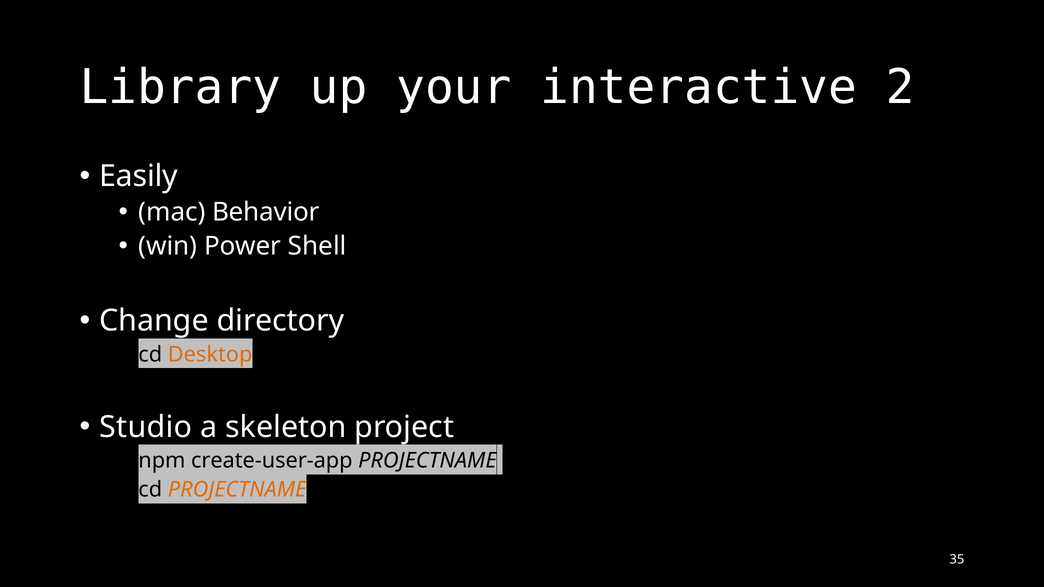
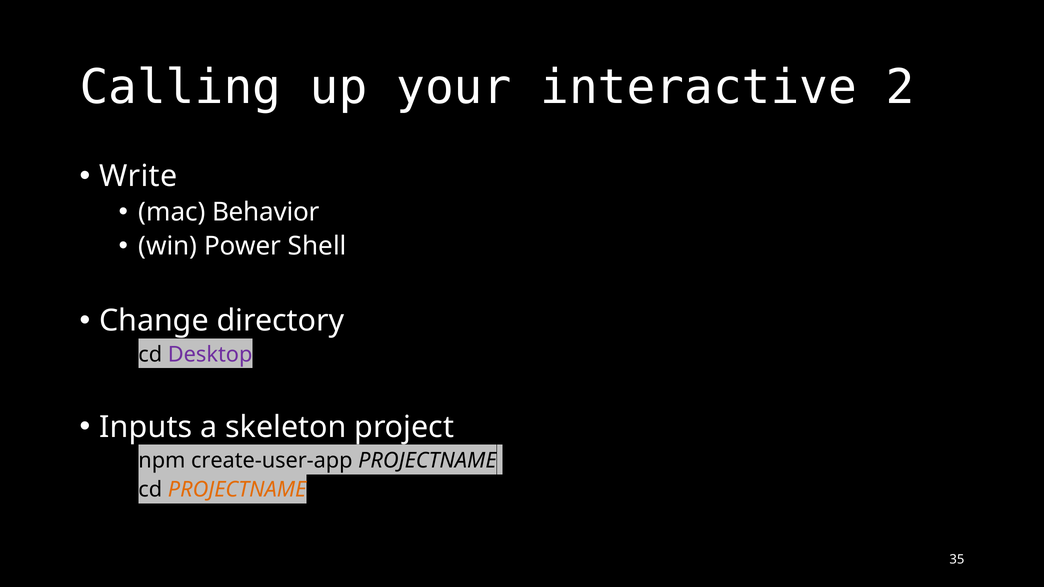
Library: Library -> Calling (180, 88)
Easily: Easily -> Write (138, 176)
Desktop colour: orange -> purple (210, 355)
Studio: Studio -> Inputs (146, 427)
